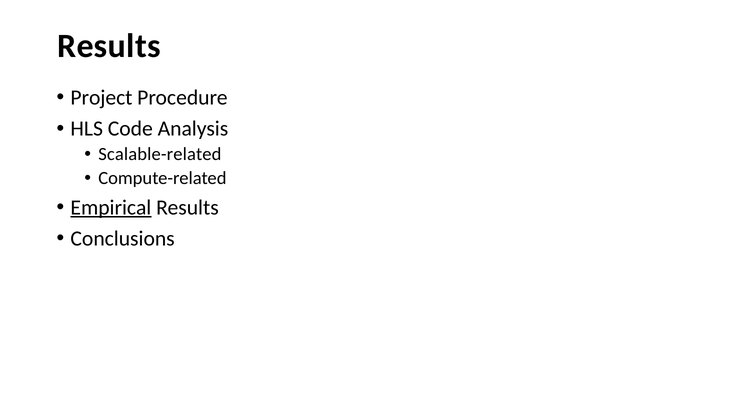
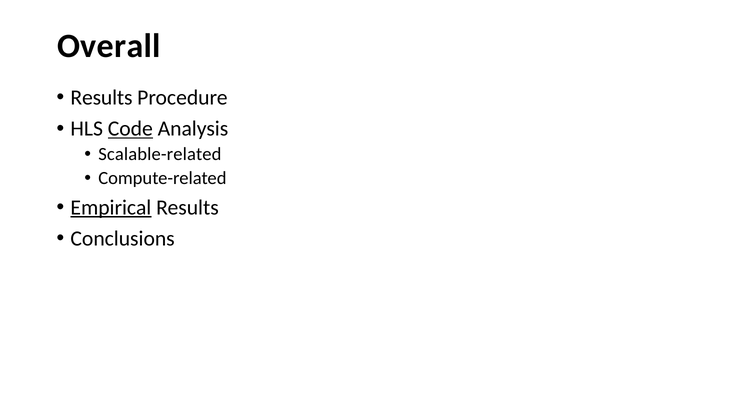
Results: Results -> Overall (109, 46)
Project: Project -> Results (102, 98)
Code underline: none -> present (130, 129)
